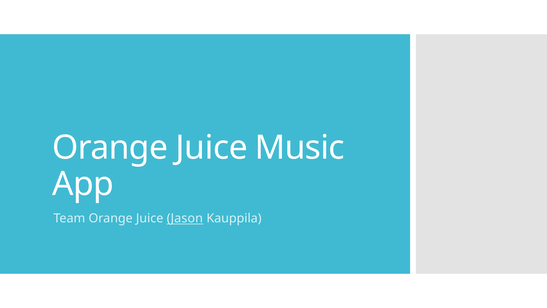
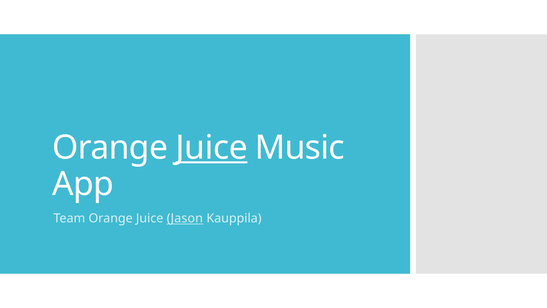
Juice underline: none -> present (212, 148)
